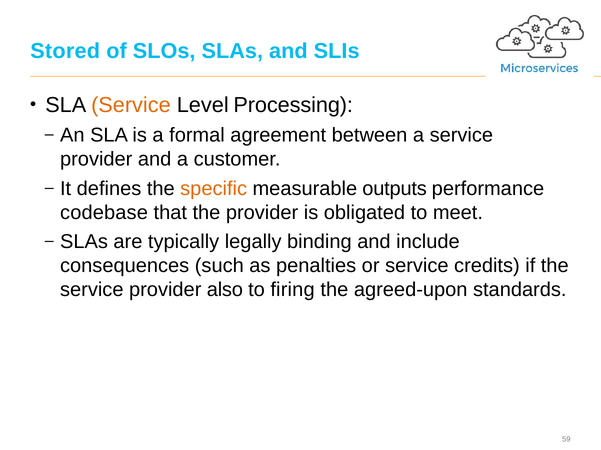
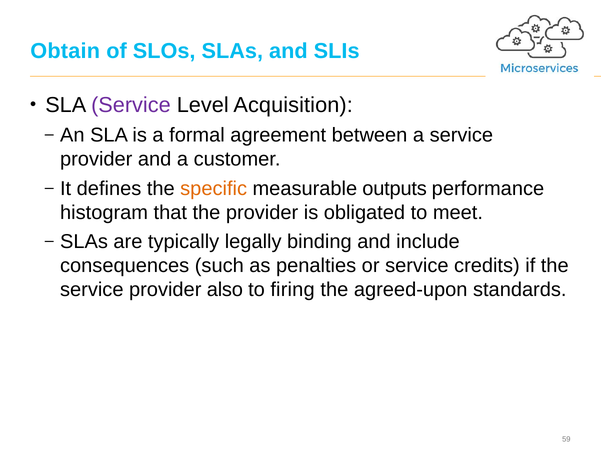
Stored: Stored -> Obtain (65, 51)
Service colour: orange -> purple (131, 105)
Processing: Processing -> Acquisition (293, 105)
codebase: codebase -> histogram (104, 213)
